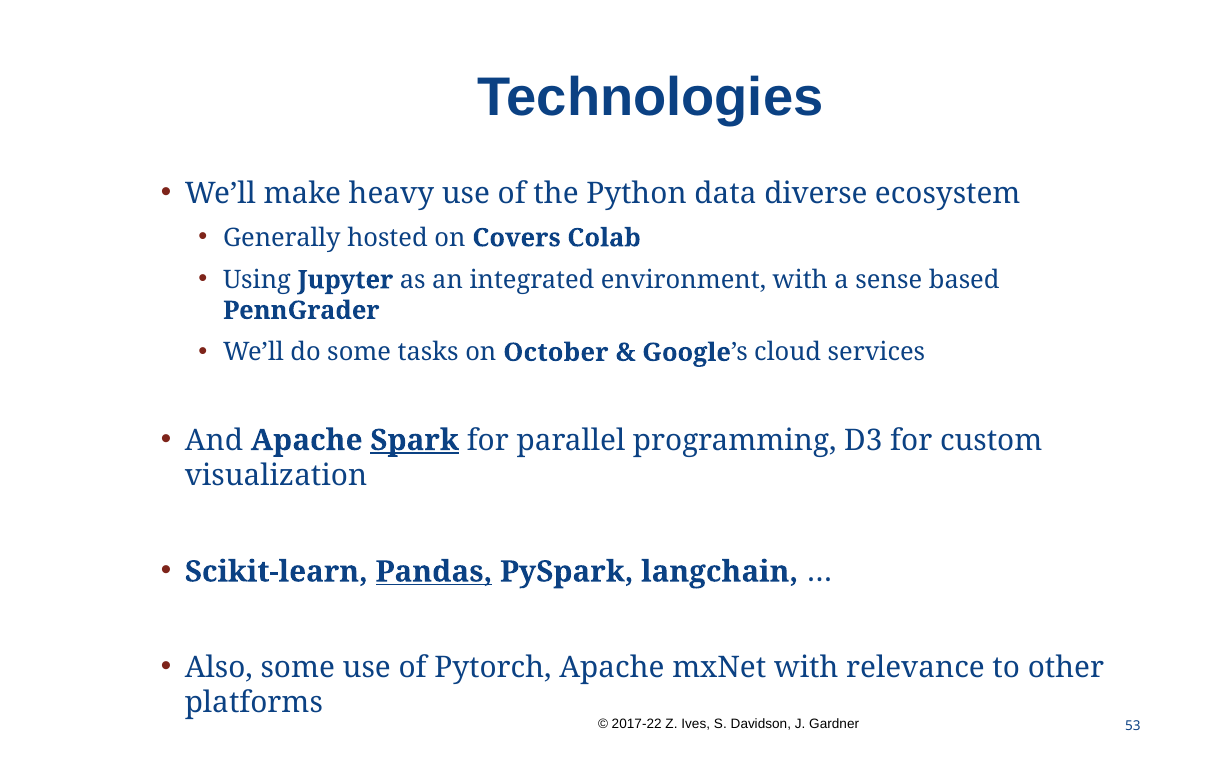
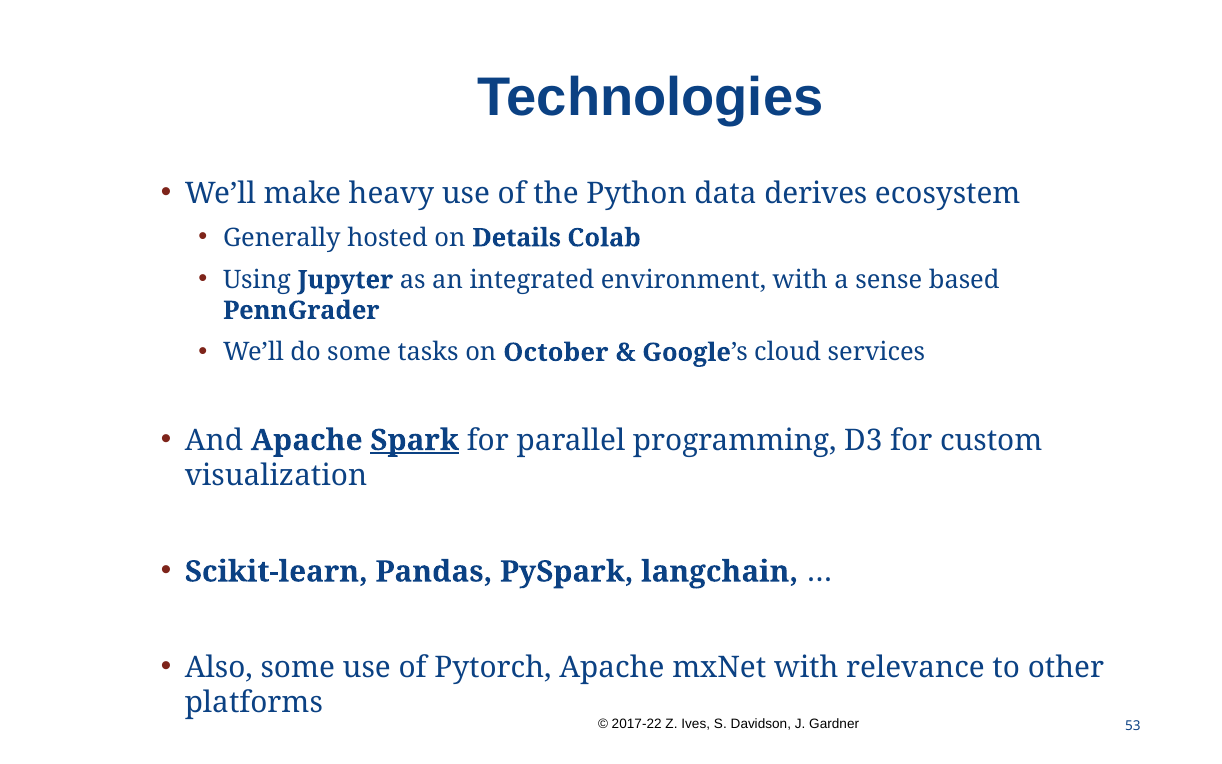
diverse: diverse -> derives (816, 194)
Covers: Covers -> Details (517, 238)
Pandas underline: present -> none (434, 572)
